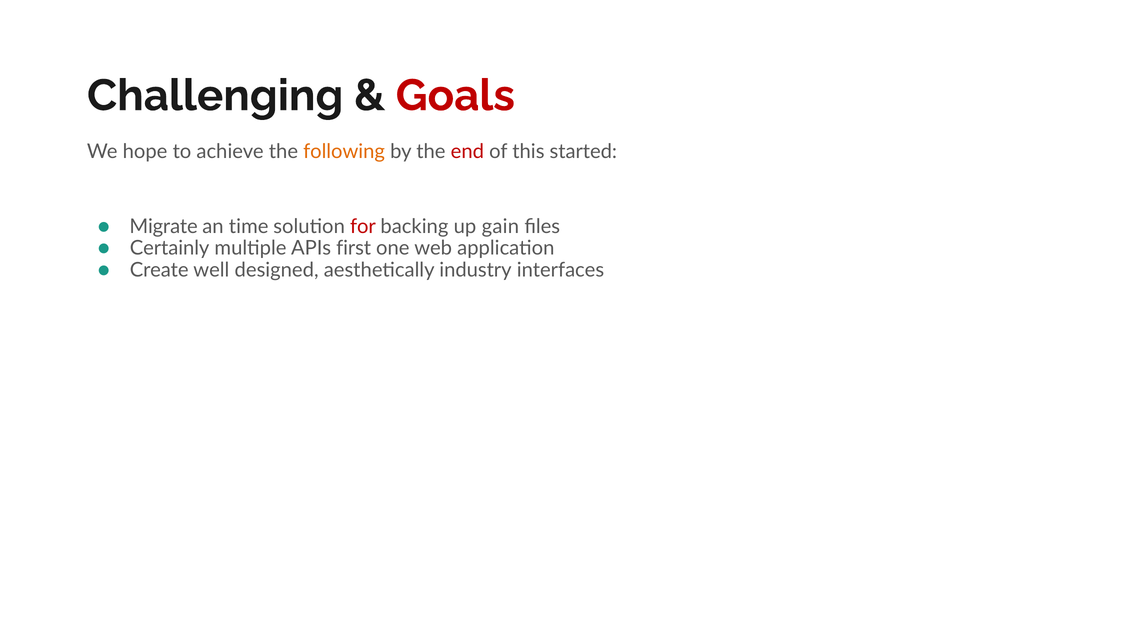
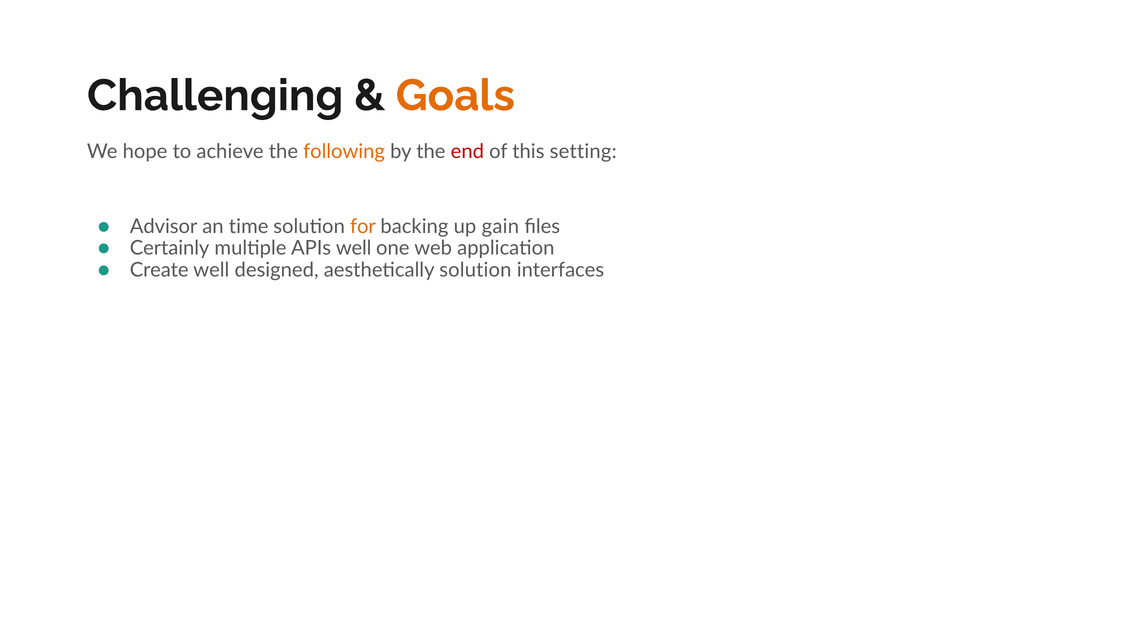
Goals colour: red -> orange (455, 96)
started: started -> setting (583, 152)
Migrate: Migrate -> Advisor (164, 226)
for colour: red -> orange (363, 226)
APIs first: first -> well (354, 248)
aesthetically industry: industry -> solution (475, 270)
